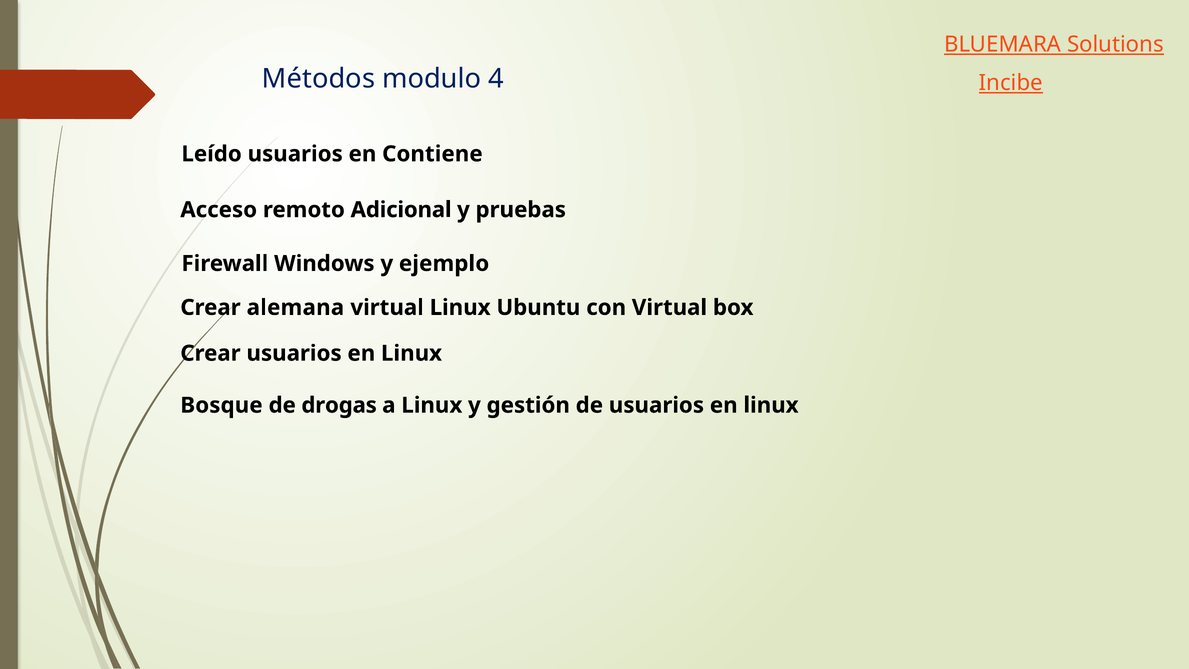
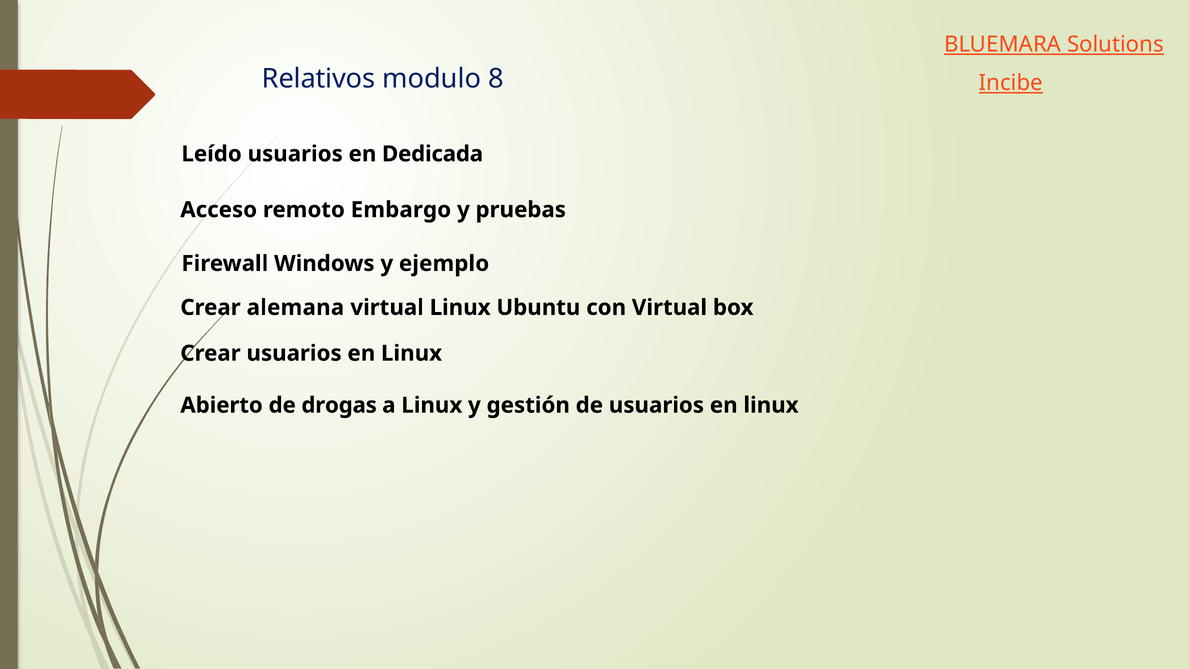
Métodos: Métodos -> Relativos (319, 79)
4: 4 -> 8 (496, 79)
Contiene: Contiene -> Dedicada (433, 154)
Adicional: Adicional -> Embargo (401, 210)
Bosque: Bosque -> Abierto (222, 405)
